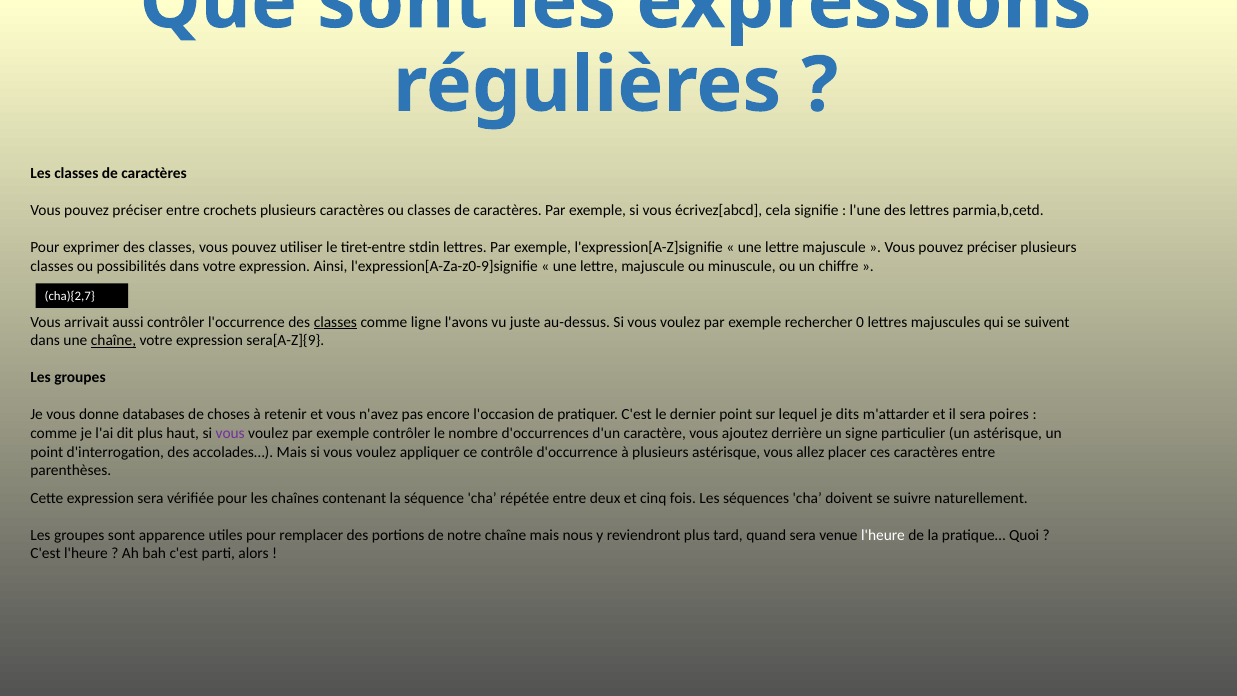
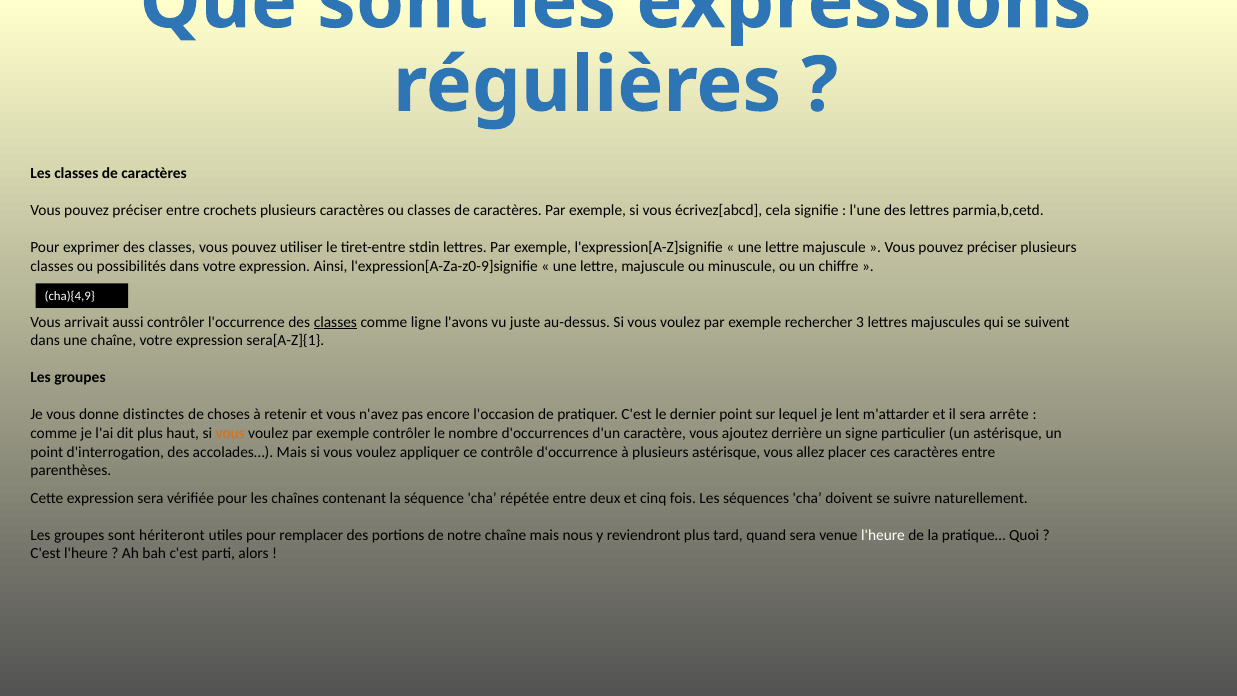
cha){2,7: cha){2,7 -> cha){4,9 (70, 296)
0: 0 -> 3 (860, 322)
chaîne underline: present -> none (114, 341)
sera[A-Z]{9: sera[A-Z]{9 -> sera[A-Z]{1 (285, 341)
databases: databases -> distinctes (154, 415)
dits: dits -> lent (848, 415)
poires: poires -> arrête (1009, 415)
vous colour: purple -> orange (230, 433)
apparence: apparence -> hériteront (172, 535)
